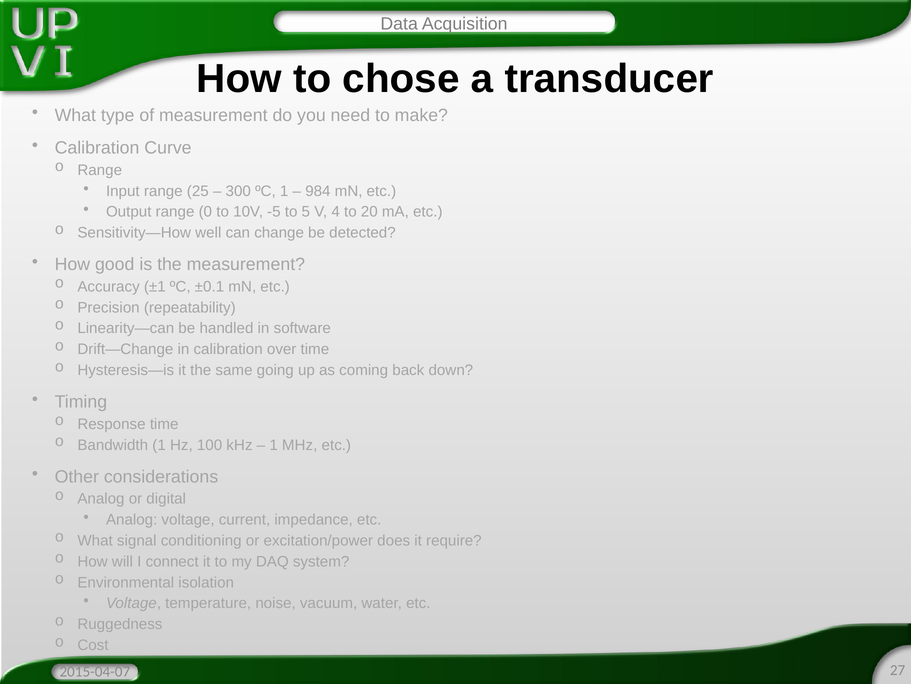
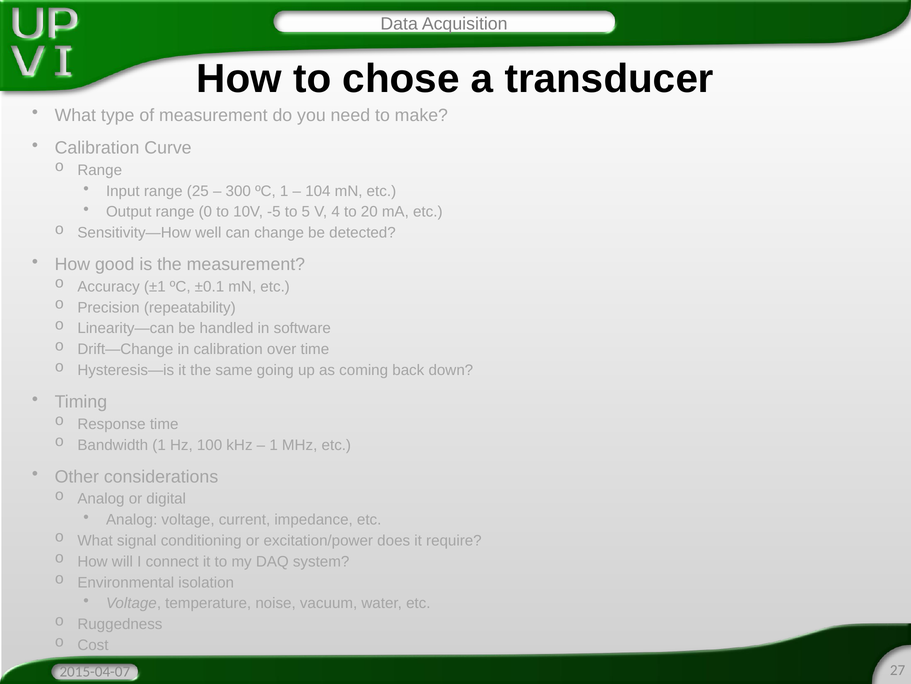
984: 984 -> 104 (318, 191)
